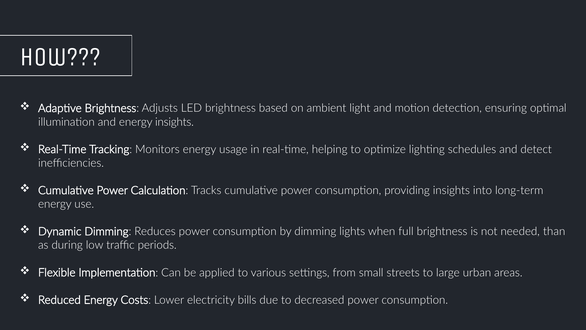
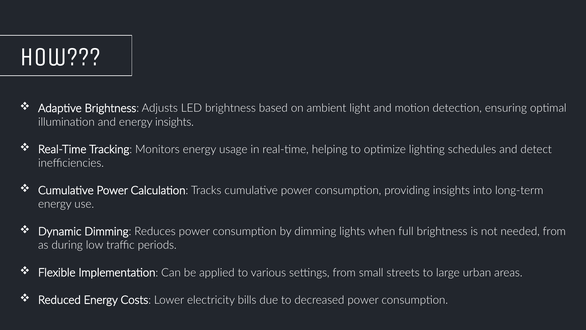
needed than: than -> from (554, 231)
